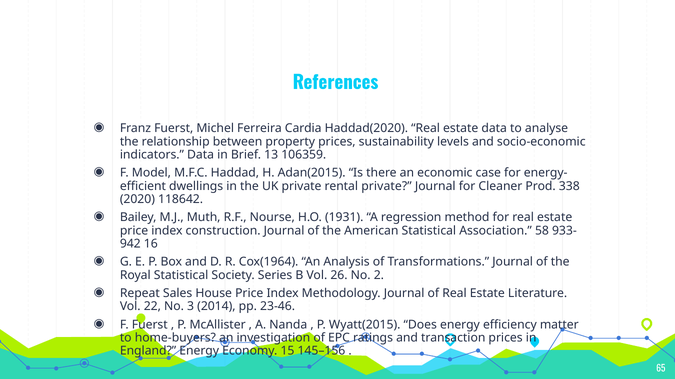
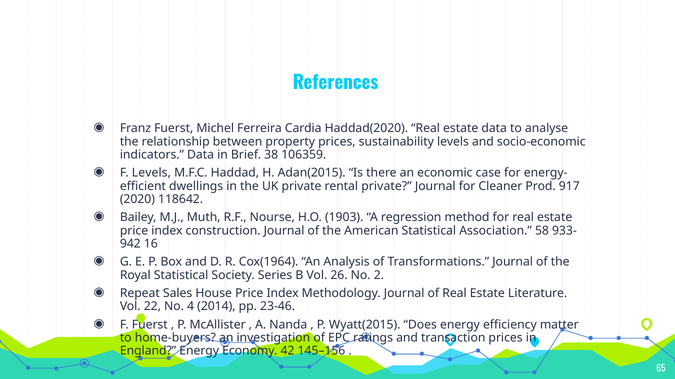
13: 13 -> 38 (271, 155)
F Model: Model -> Levels (151, 173)
338: 338 -> 917 (569, 186)
1931: 1931 -> 1903 (344, 218)
3: 3 -> 4 (191, 307)
15: 15 -> 42 (287, 352)
